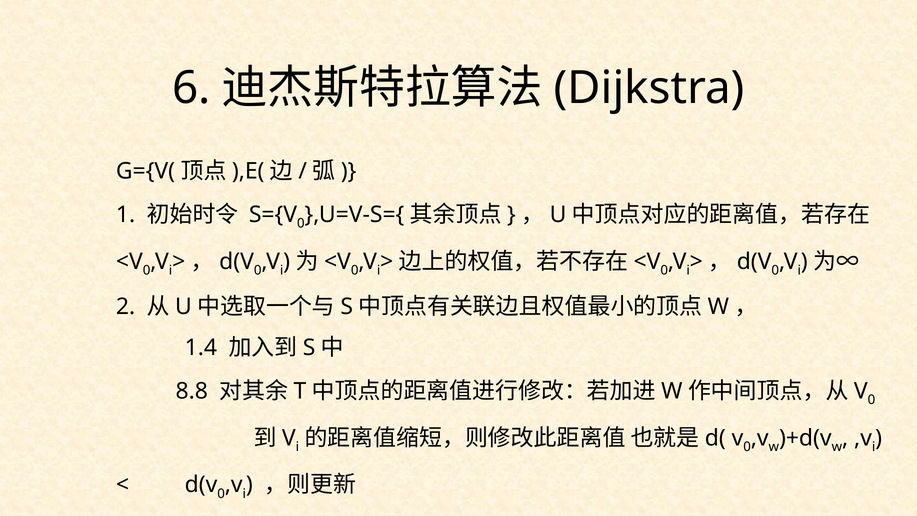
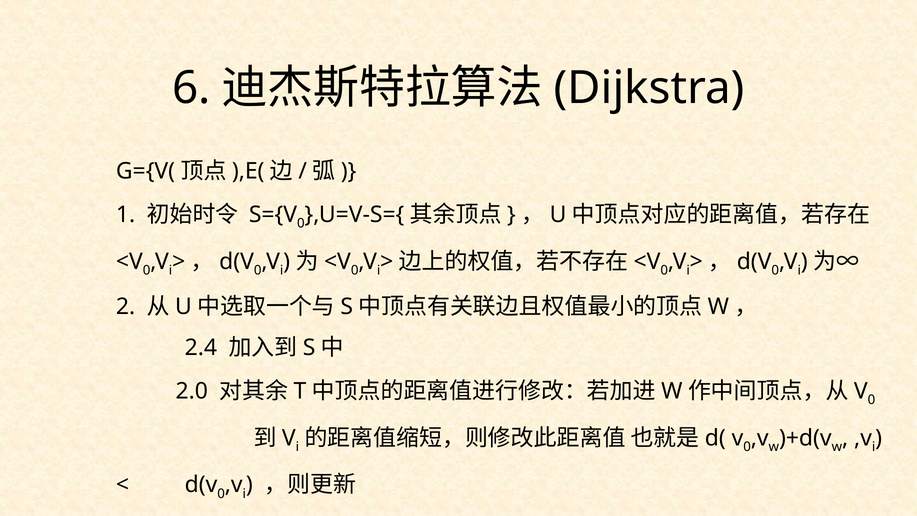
1.4: 1.4 -> 2.4 (201, 348)
8.8: 8.8 -> 2.0 (192, 391)
